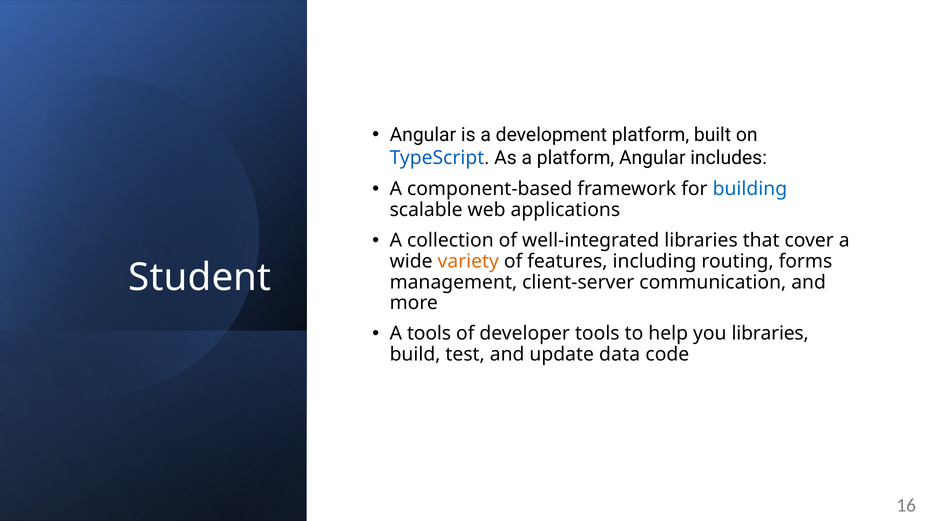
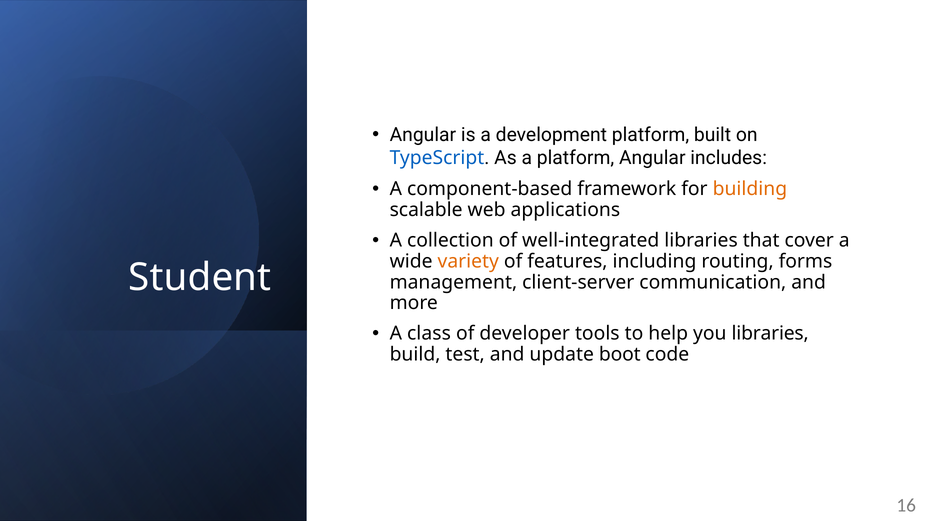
building colour: blue -> orange (750, 189)
A tools: tools -> class (429, 334)
data: data -> boot (620, 354)
